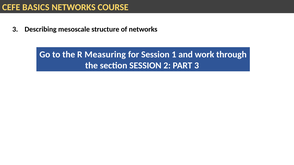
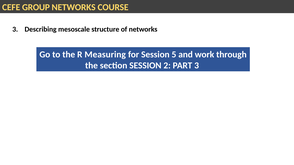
BASICS: BASICS -> GROUP (36, 7)
1: 1 -> 5 (174, 55)
